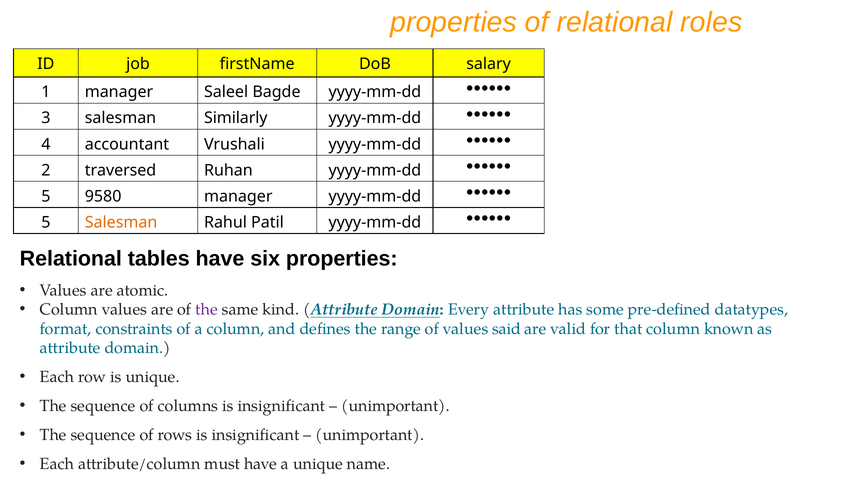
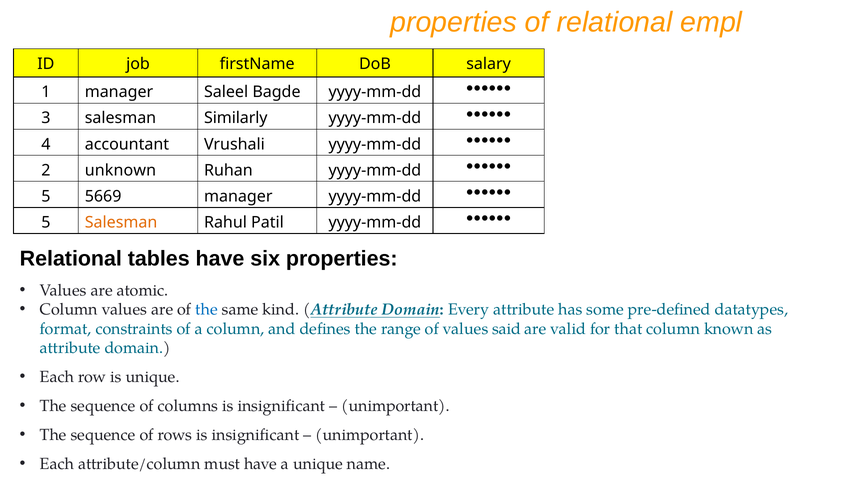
roles: roles -> empl (711, 22)
traversed: traversed -> unknown (120, 170)
9580: 9580 -> 5669 (103, 196)
the colour: purple -> blue (206, 309)
